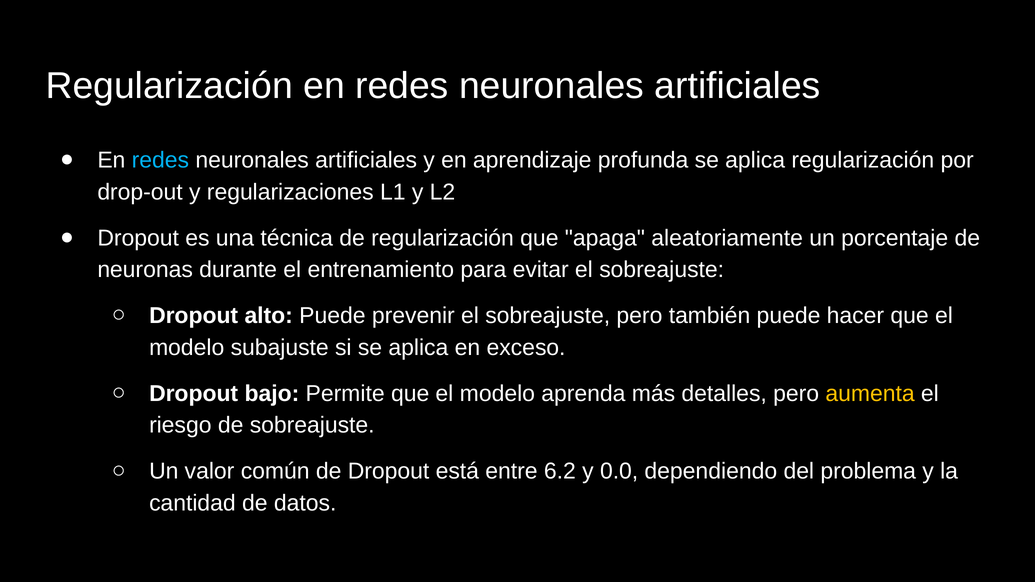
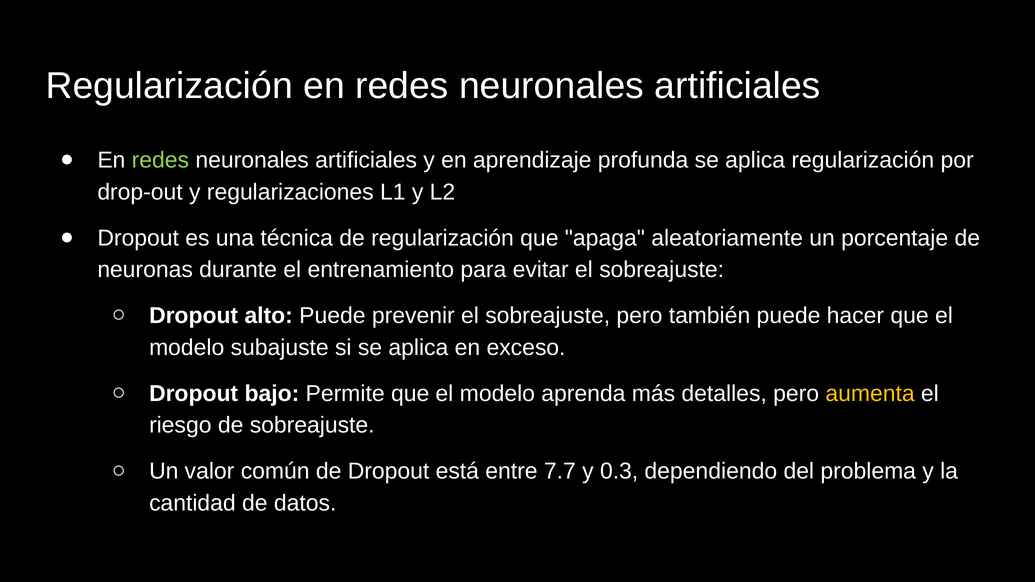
redes colour: light blue -> light green (160, 160)
6.2: 6.2 -> 7.7 (560, 471)
0.0: 0.0 -> 0.3 (619, 471)
